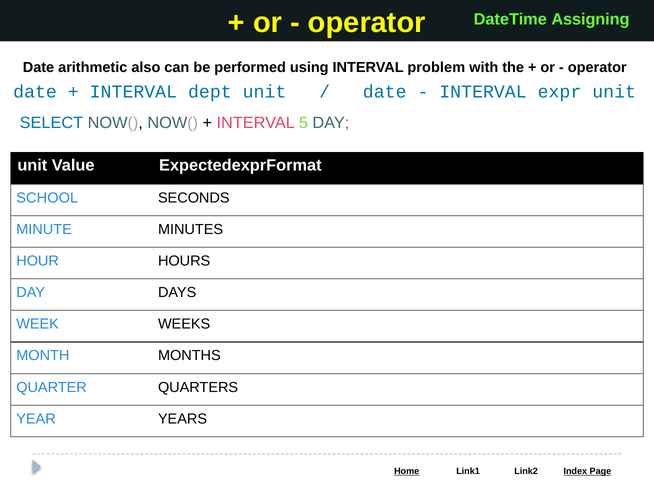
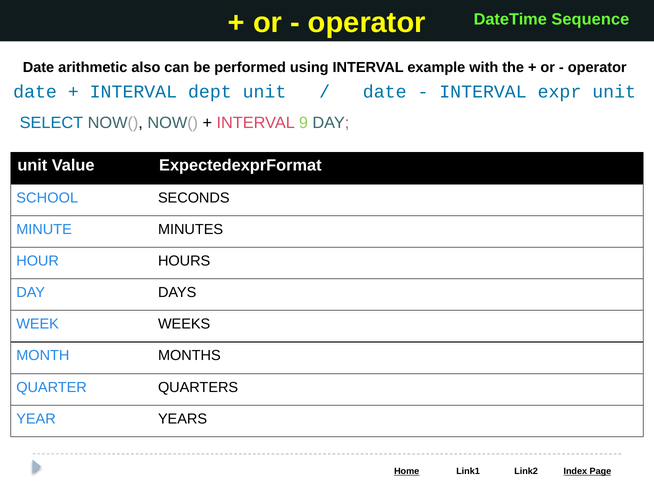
Assigning: Assigning -> Sequence (590, 20)
problem: problem -> example (436, 67)
5: 5 -> 9 (303, 123)
